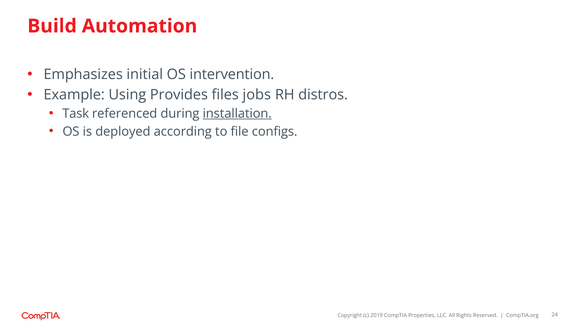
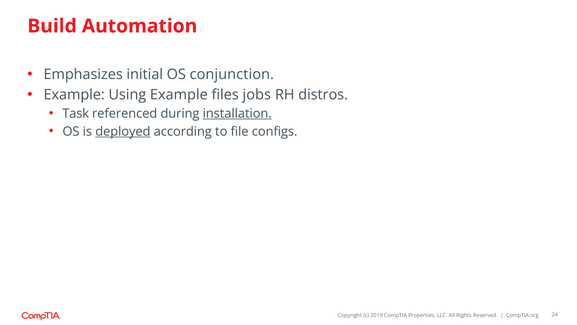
intervention: intervention -> conjunction (232, 74)
Using Provides: Provides -> Example (179, 95)
deployed underline: none -> present (123, 131)
